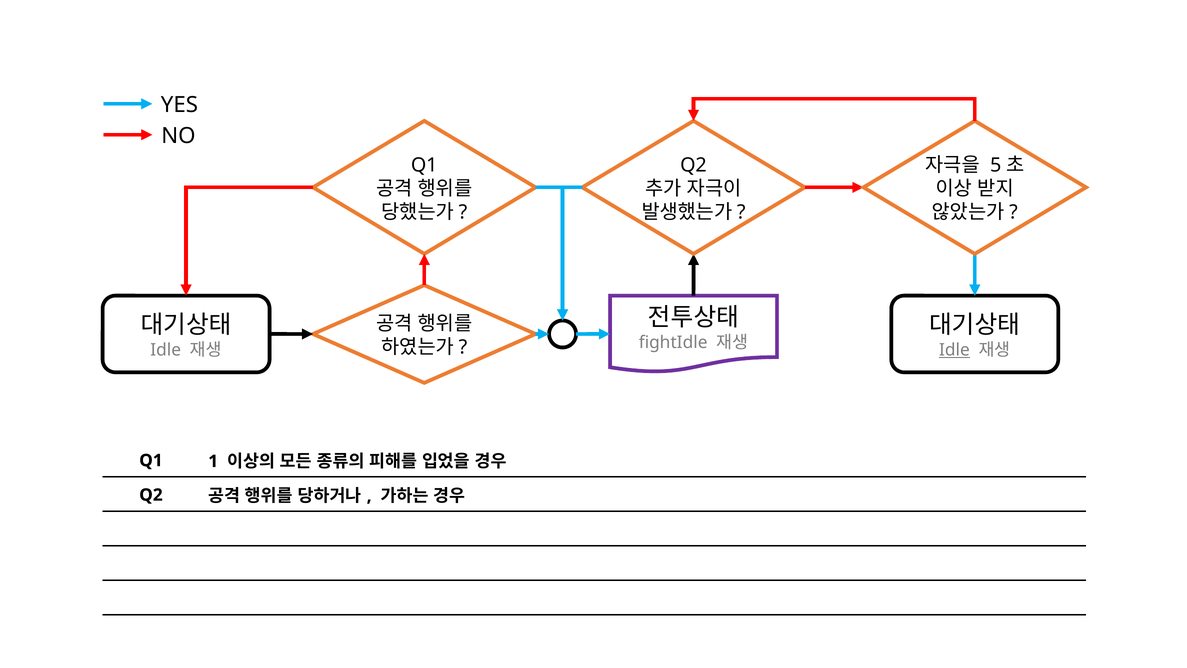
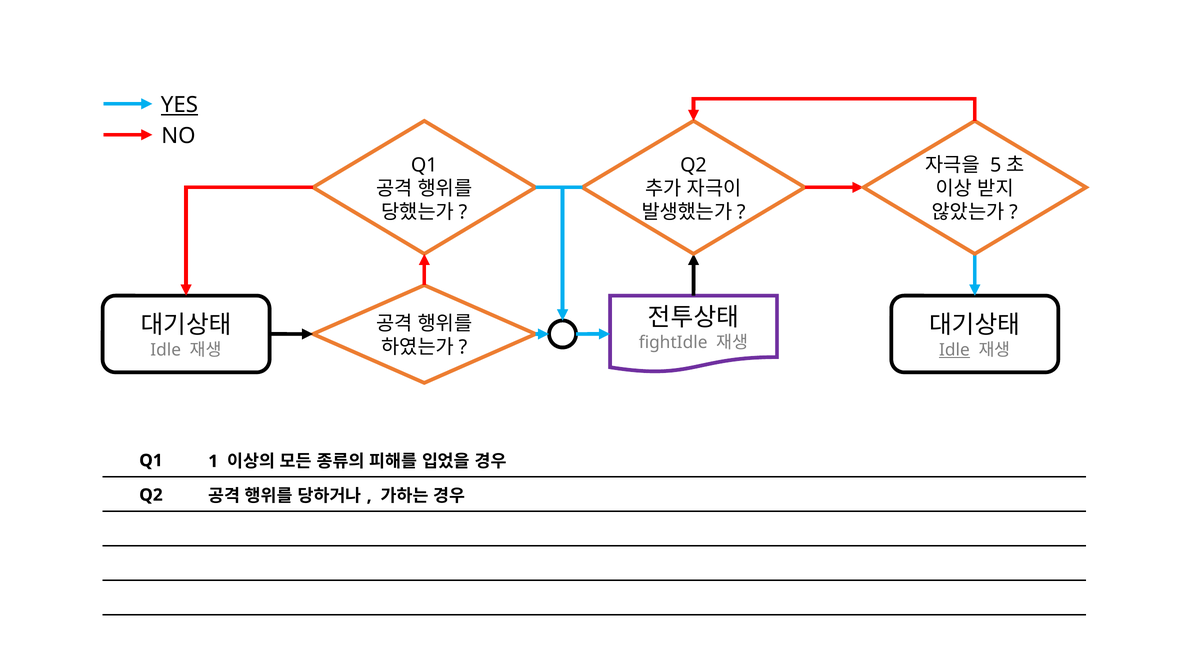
YES underline: none -> present (179, 105)
